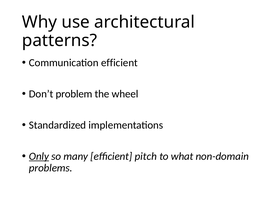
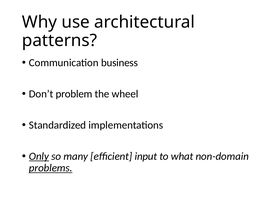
Communication efficient: efficient -> business (119, 63)
pitch: pitch -> input (146, 156)
problems underline: none -> present (51, 168)
